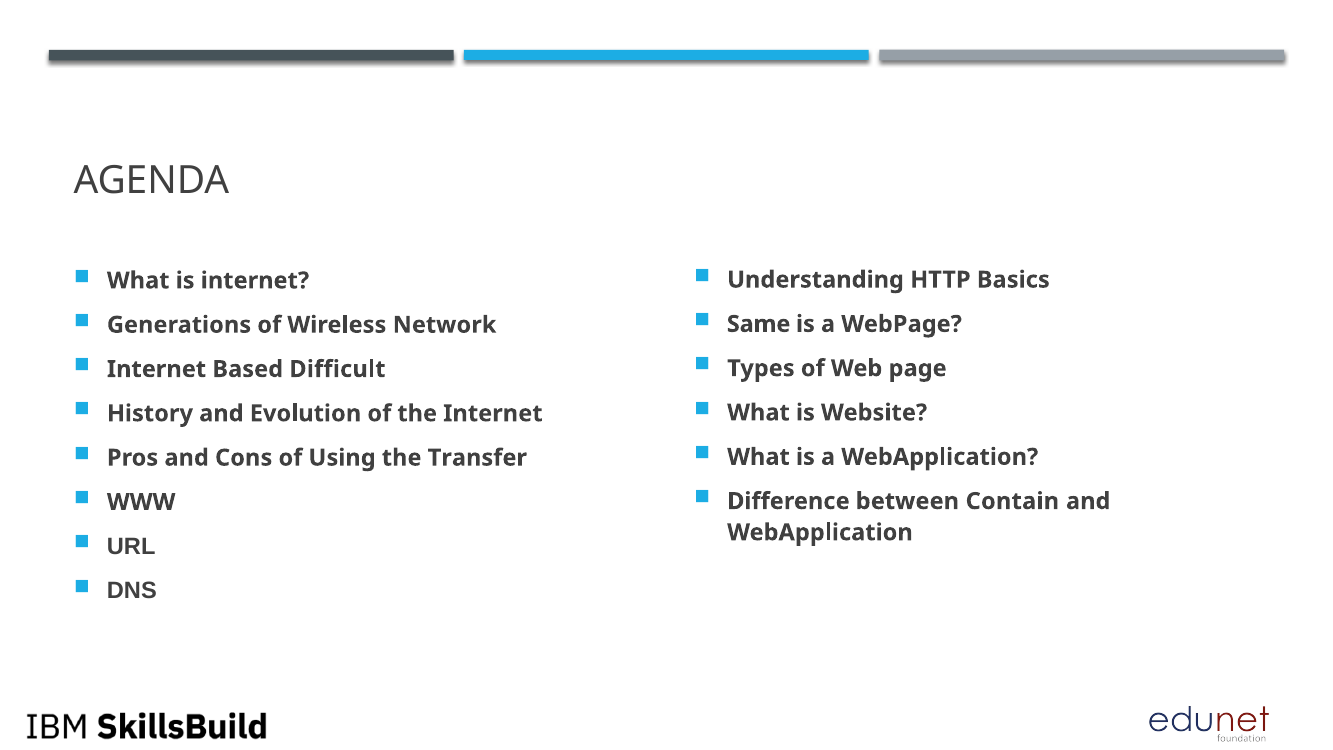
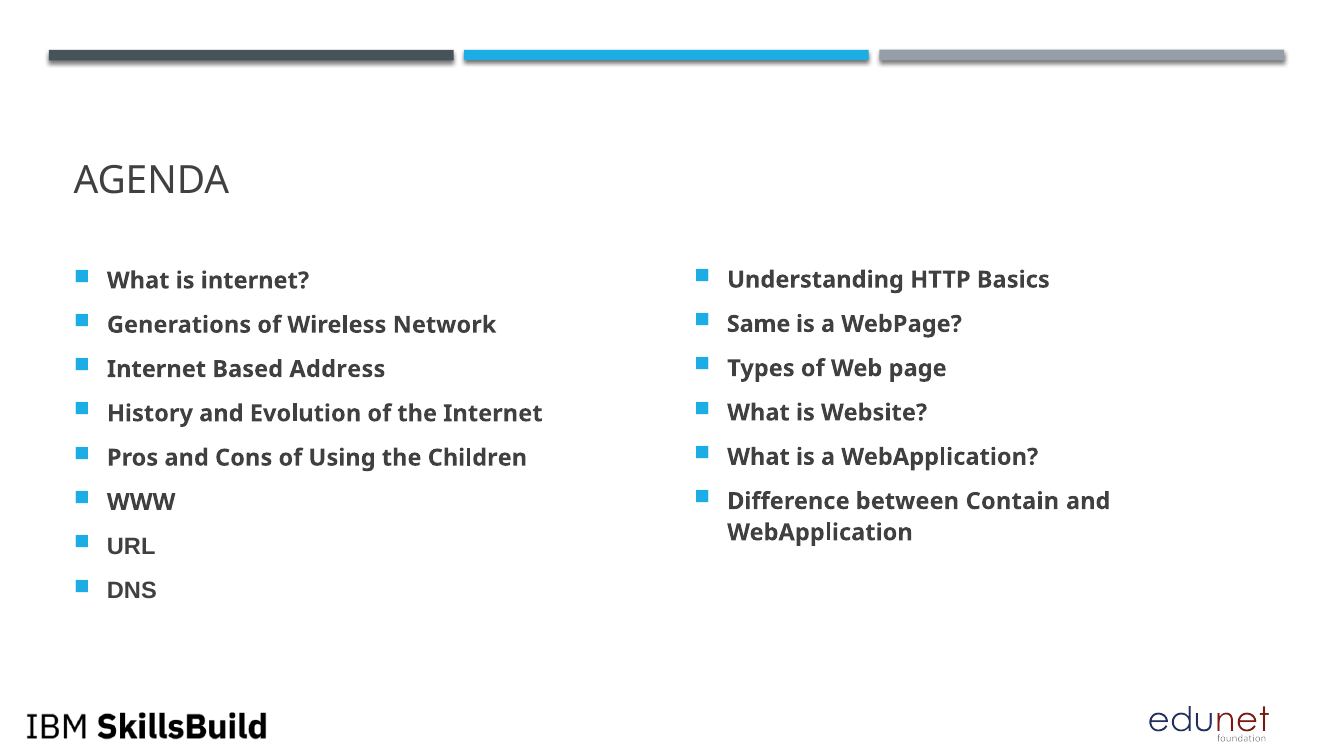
Difficult: Difficult -> Address (337, 369)
Transfer: Transfer -> Children (477, 458)
